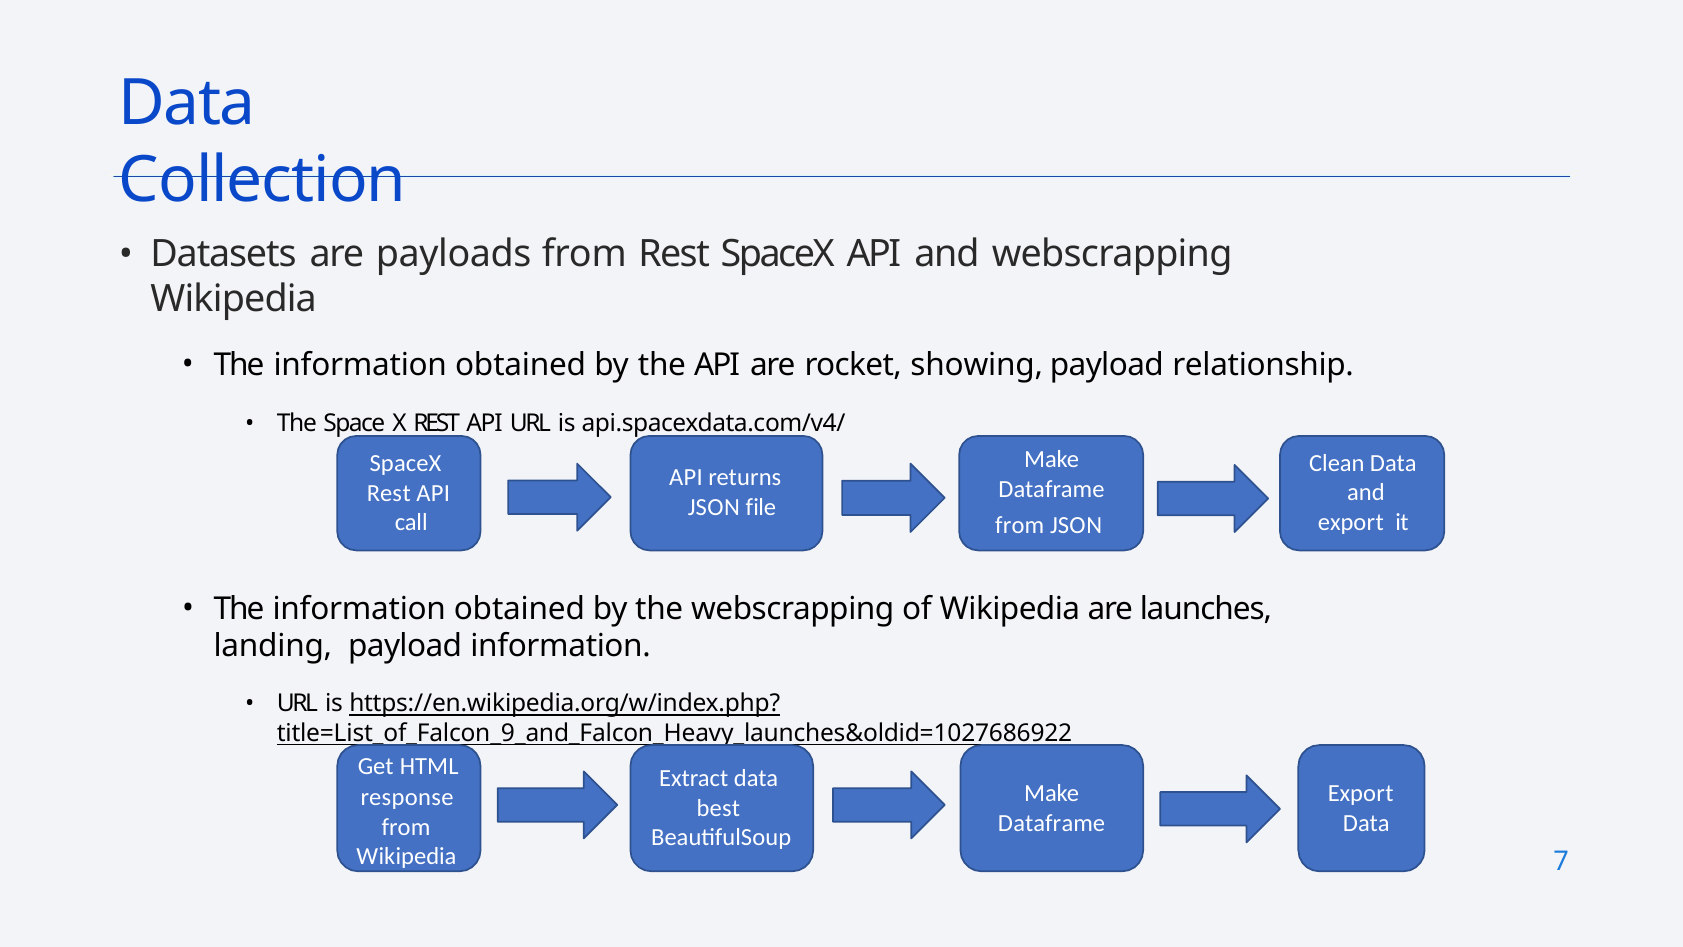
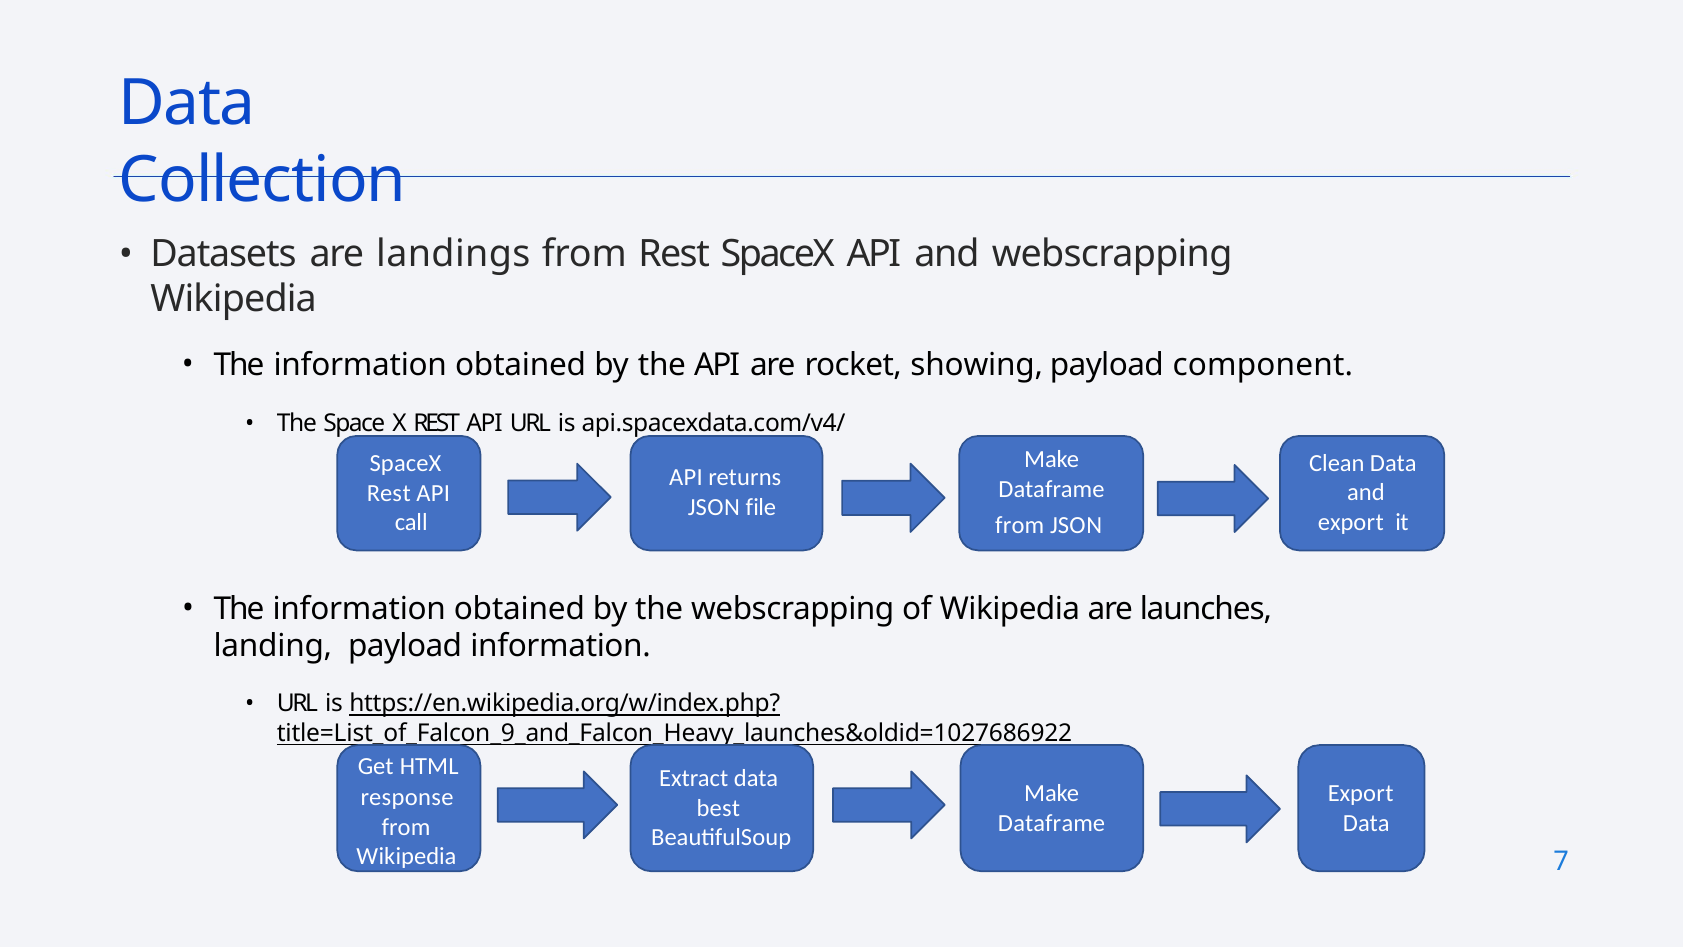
payloads: payloads -> landings (453, 254)
relationship: relationship -> component (1263, 365)
